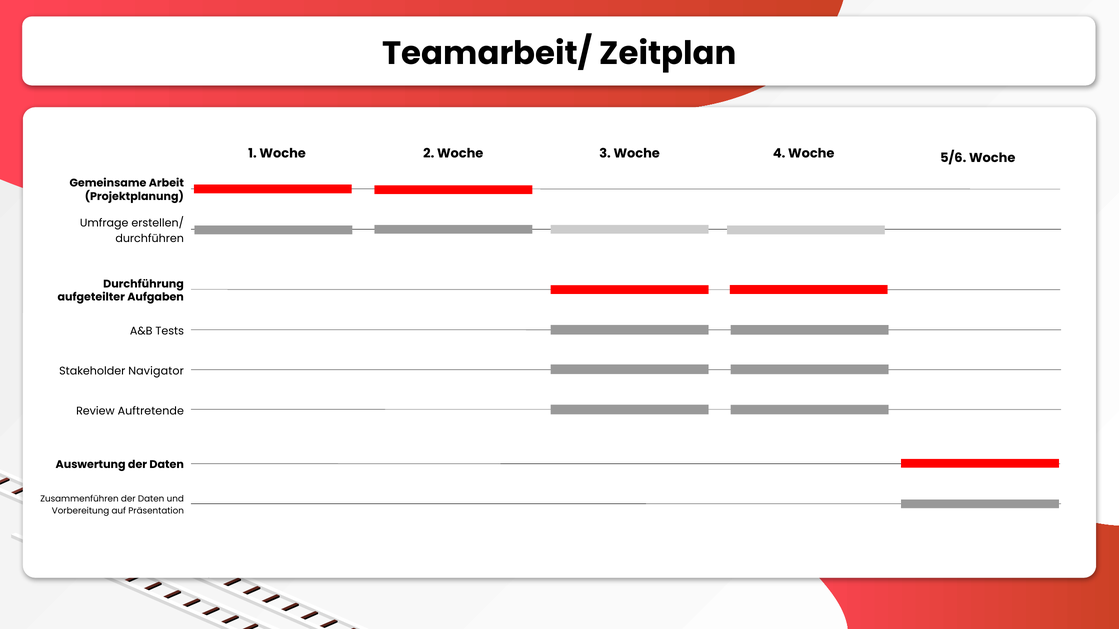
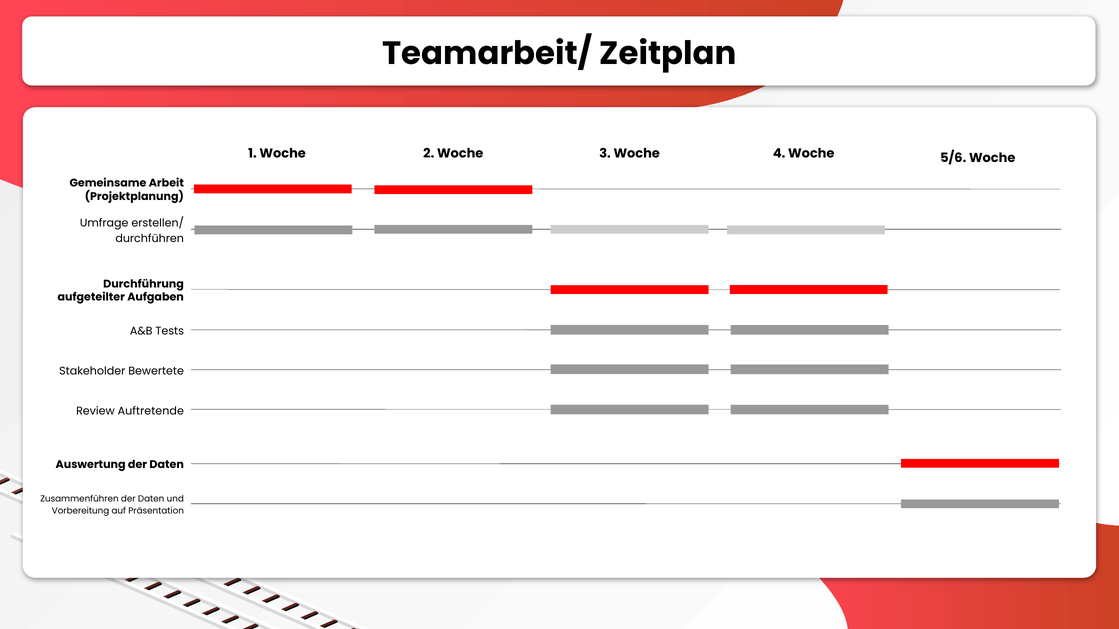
Navigator: Navigator -> Bewertete (156, 371)
